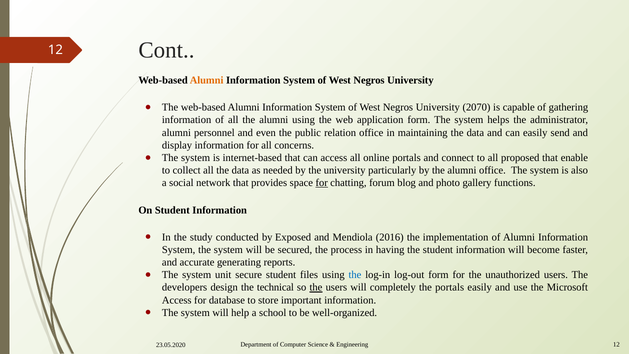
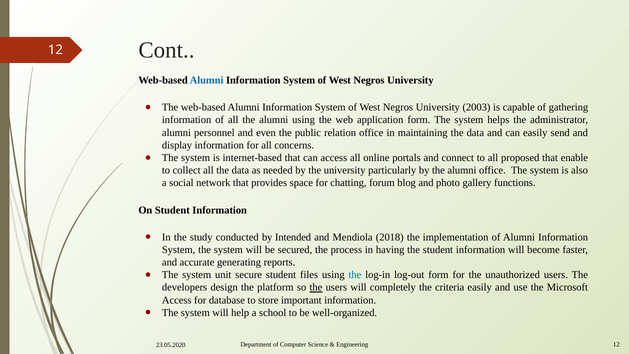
Alumni colour: orange -> blue (207, 80)
2070: 2070 -> 2003 (476, 107)
for underline: present -> none (322, 183)
Exposed: Exposed -> Intended (293, 237)
2016: 2016 -> 2018 (390, 237)
technical: technical -> platform (275, 287)
the portals: portals -> criteria (450, 287)
